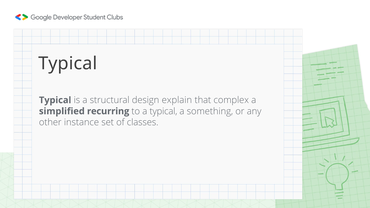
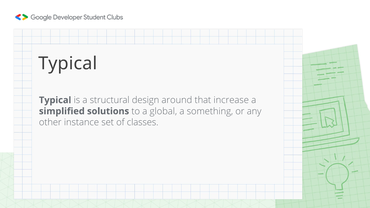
explain: explain -> around (177, 100)
complex: complex -> increase (231, 100)
recurring: recurring -> solutions (108, 111)
a typical: typical -> global (163, 111)
